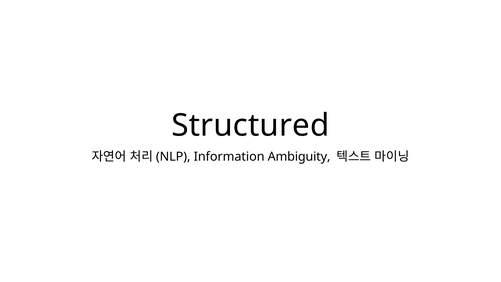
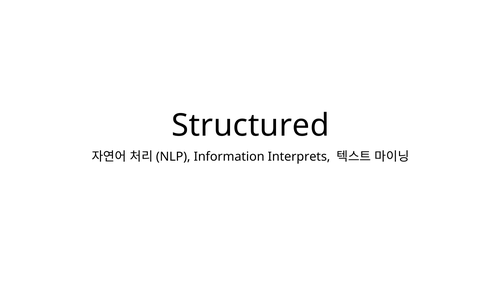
Ambiguity: Ambiguity -> Interprets (299, 157)
